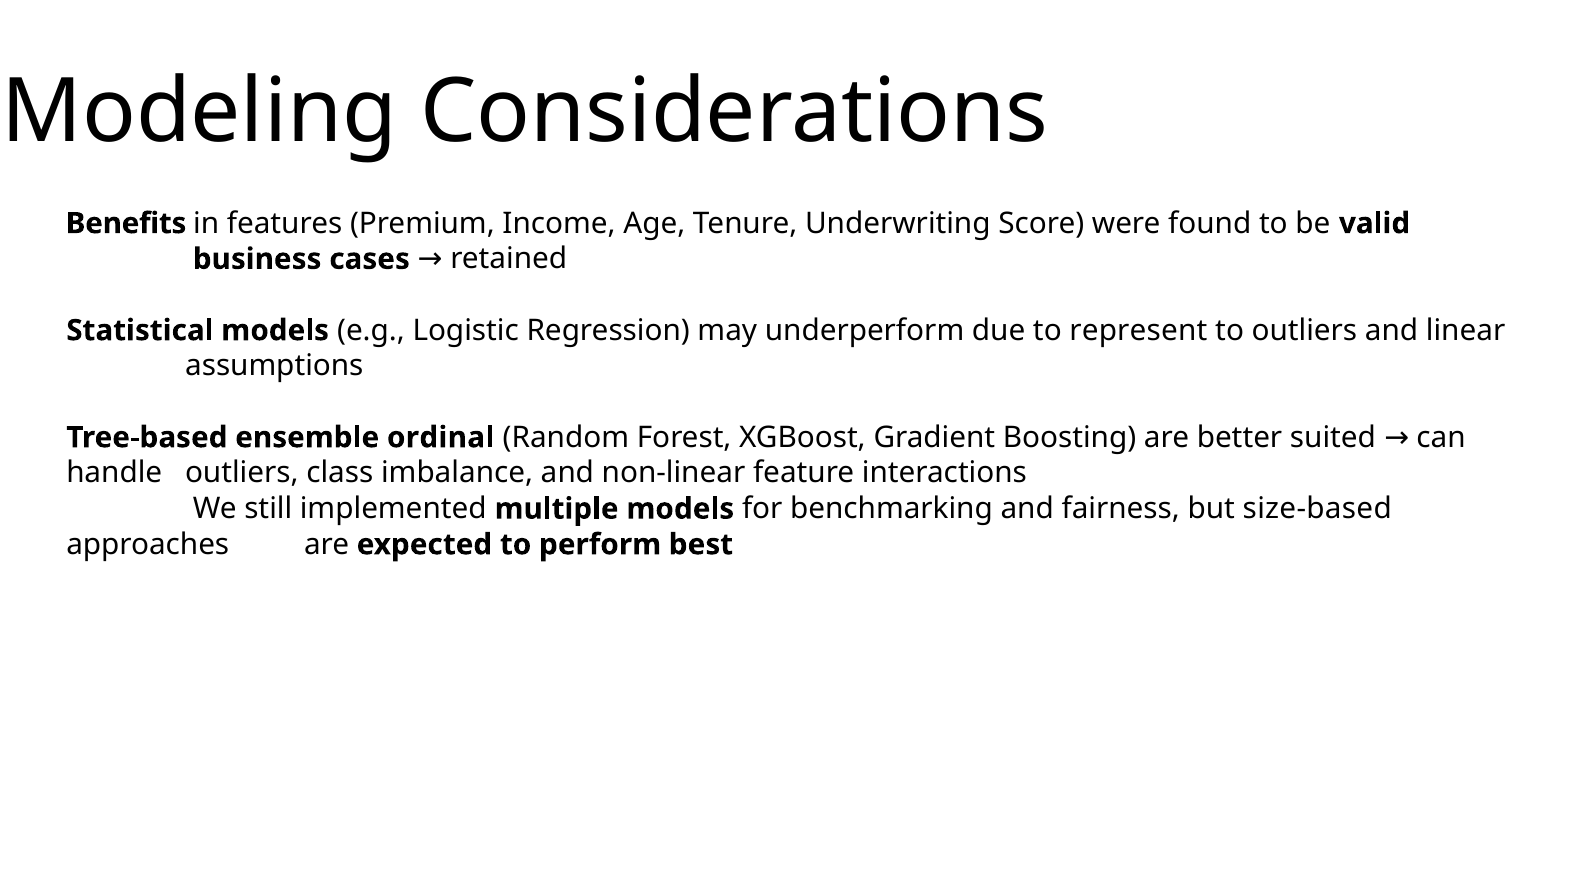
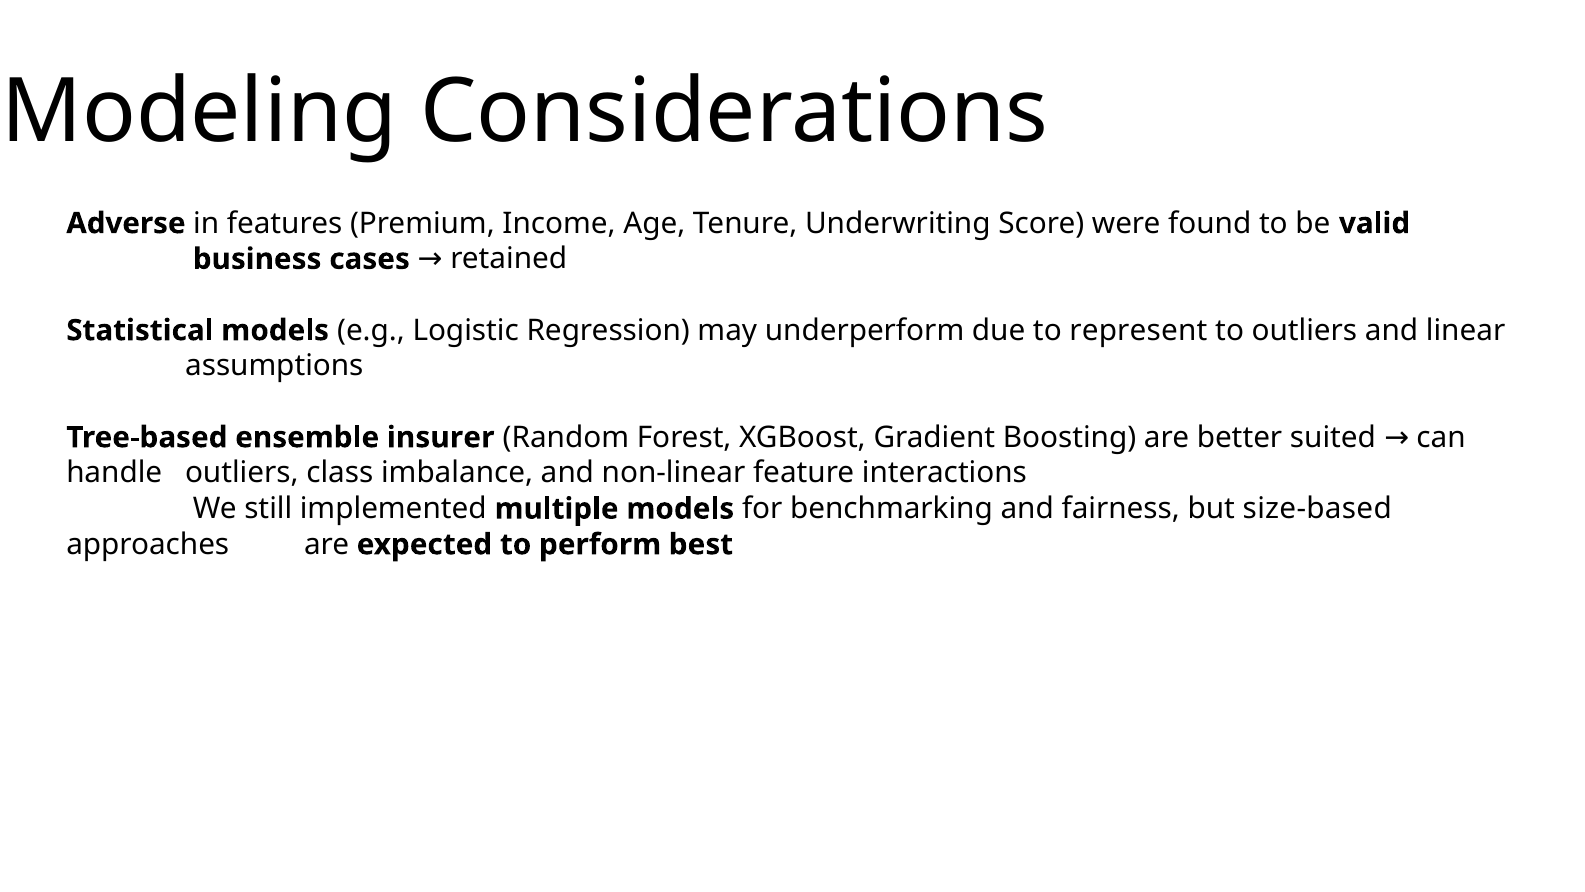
Benefits: Benefits -> Adverse (126, 223)
ordinal: ordinal -> insurer (441, 437)
